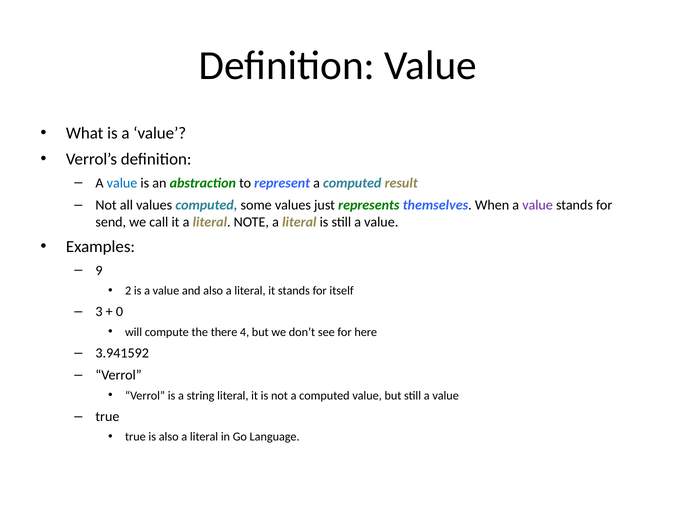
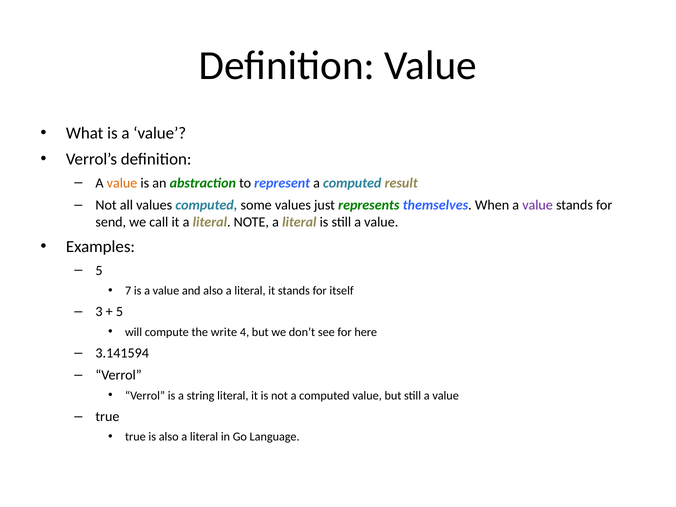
value colour: blue -> orange (122, 183)
9: 9 -> 5 (99, 270)
2: 2 -> 7 (128, 291)
0: 0 -> 5 (120, 312)
there: there -> write (224, 332)
3.941592: 3.941592 -> 3.141594 (122, 353)
